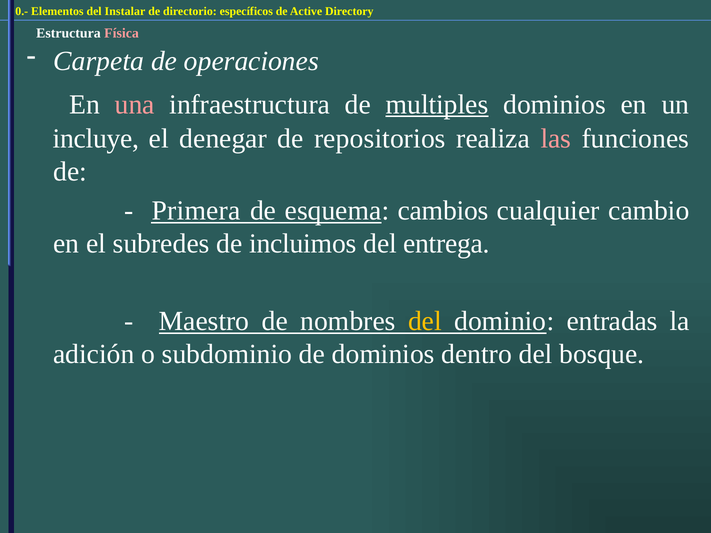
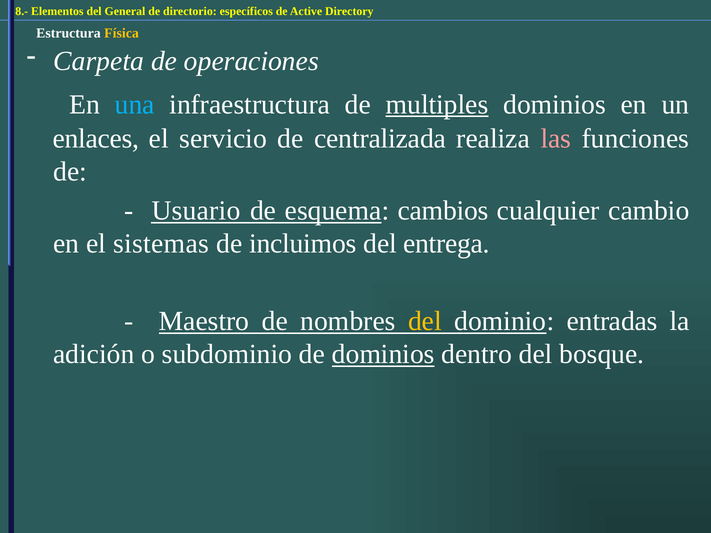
0.-: 0.- -> 8.- (22, 11)
Instalar: Instalar -> General (125, 11)
Física colour: pink -> yellow (122, 33)
una colour: pink -> light blue (135, 105)
incluye: incluye -> enlaces (96, 139)
denegar: denegar -> servicio (223, 139)
repositorios: repositorios -> centralizada (380, 139)
Primera: Primera -> Usuario (196, 210)
subredes: subredes -> sistemas (161, 244)
dominios underline: none -> present (383, 354)
